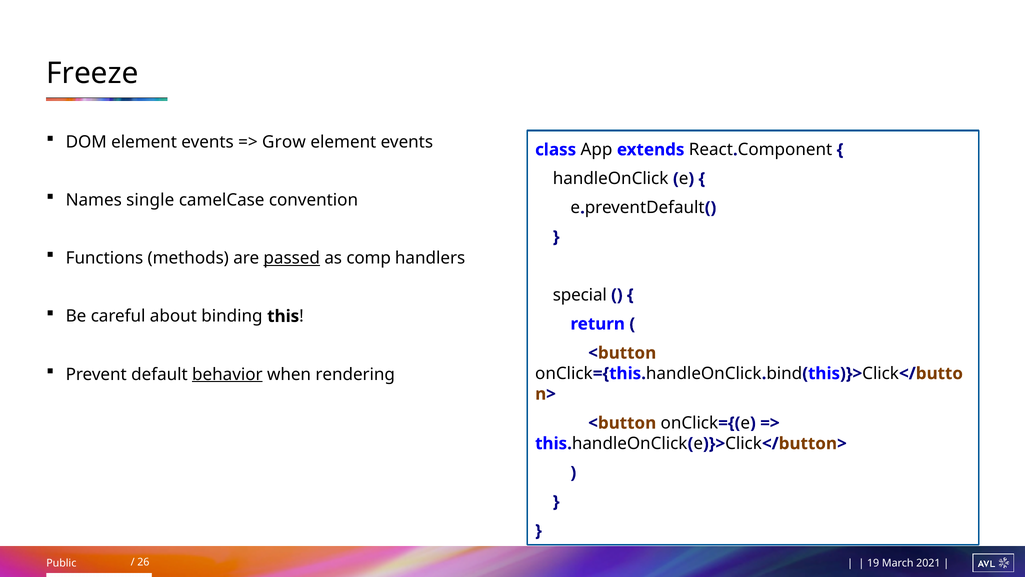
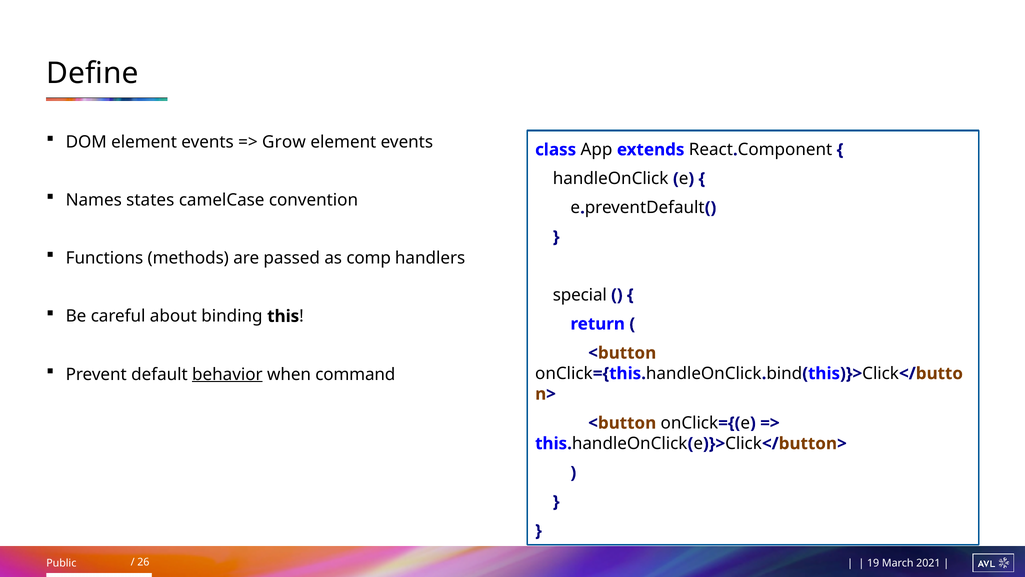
Freeze: Freeze -> Define (92, 73)
single: single -> states (150, 200)
passed underline: present -> none (292, 258)
rendering: rendering -> command (355, 374)
